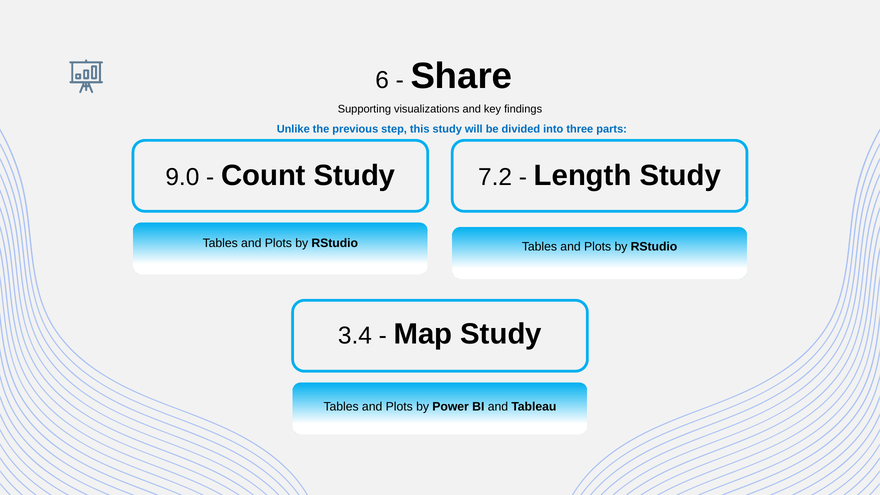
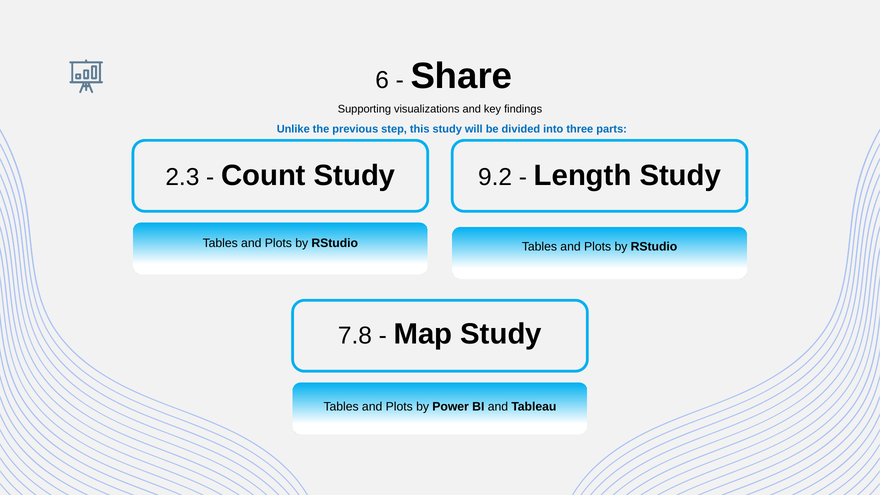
9.0: 9.0 -> 2.3 (182, 177)
7.2: 7.2 -> 9.2 (495, 177)
3.4: 3.4 -> 7.8 (355, 336)
